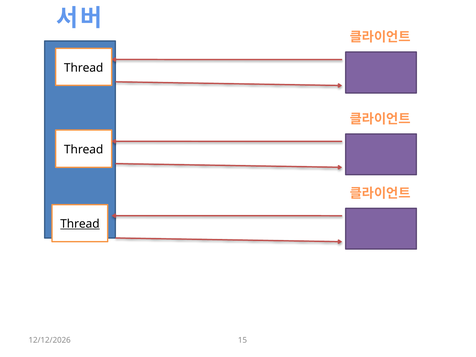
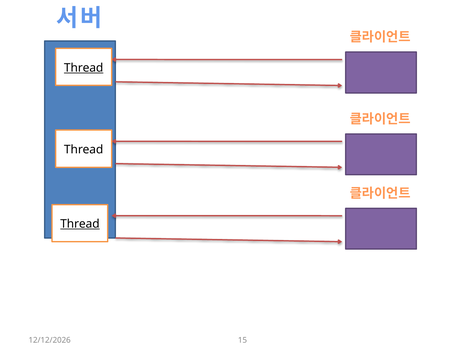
Thread underline: none -> present (84, 68)
